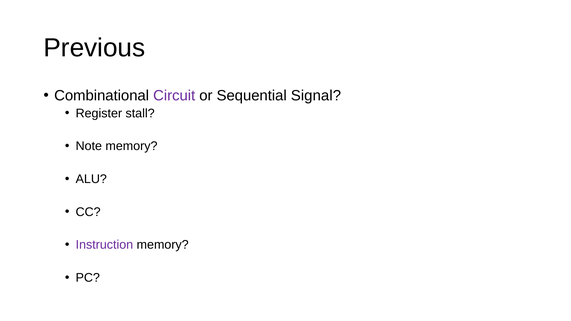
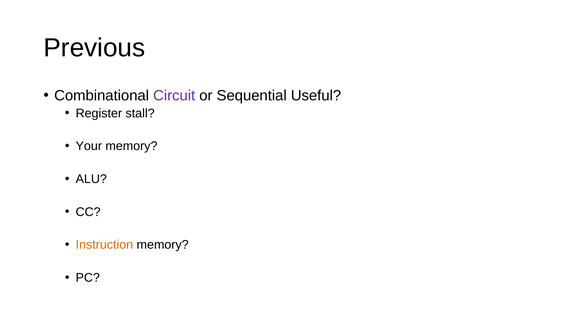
Signal: Signal -> Useful (316, 96)
Note: Note -> Your (89, 146)
Instruction colour: purple -> orange (104, 245)
